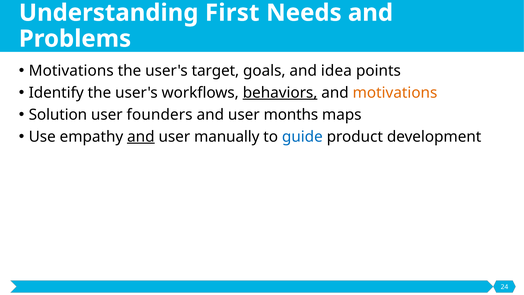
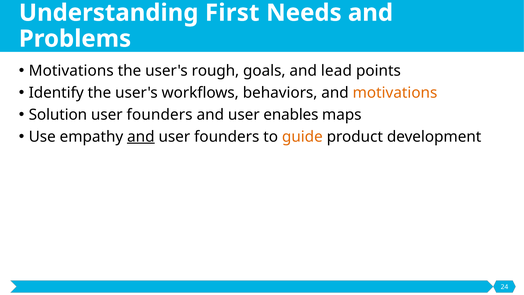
target: target -> rough (215, 71)
idea: idea -> lead (336, 71)
behaviors underline: present -> none (280, 93)
months: months -> enables (291, 115)
manually: manually -> founders (227, 137)
guide colour: blue -> orange (302, 137)
